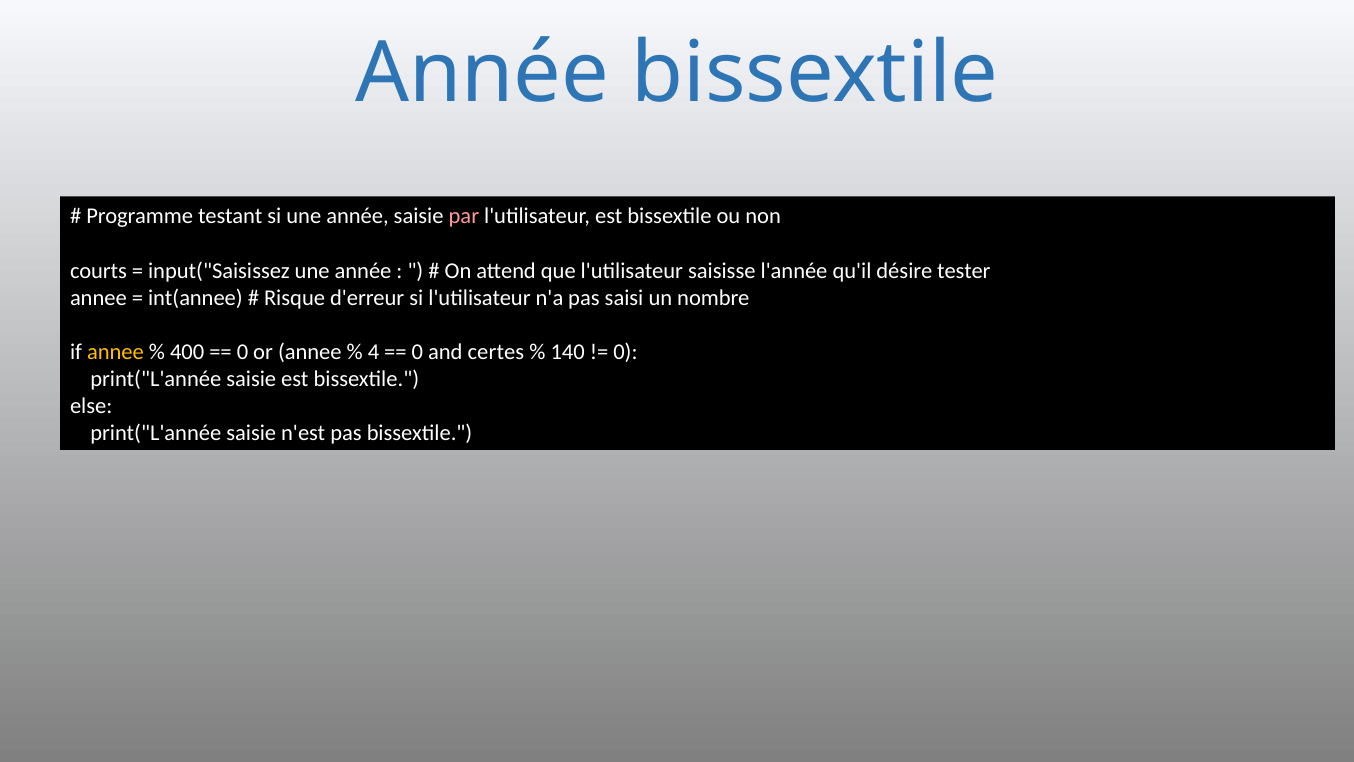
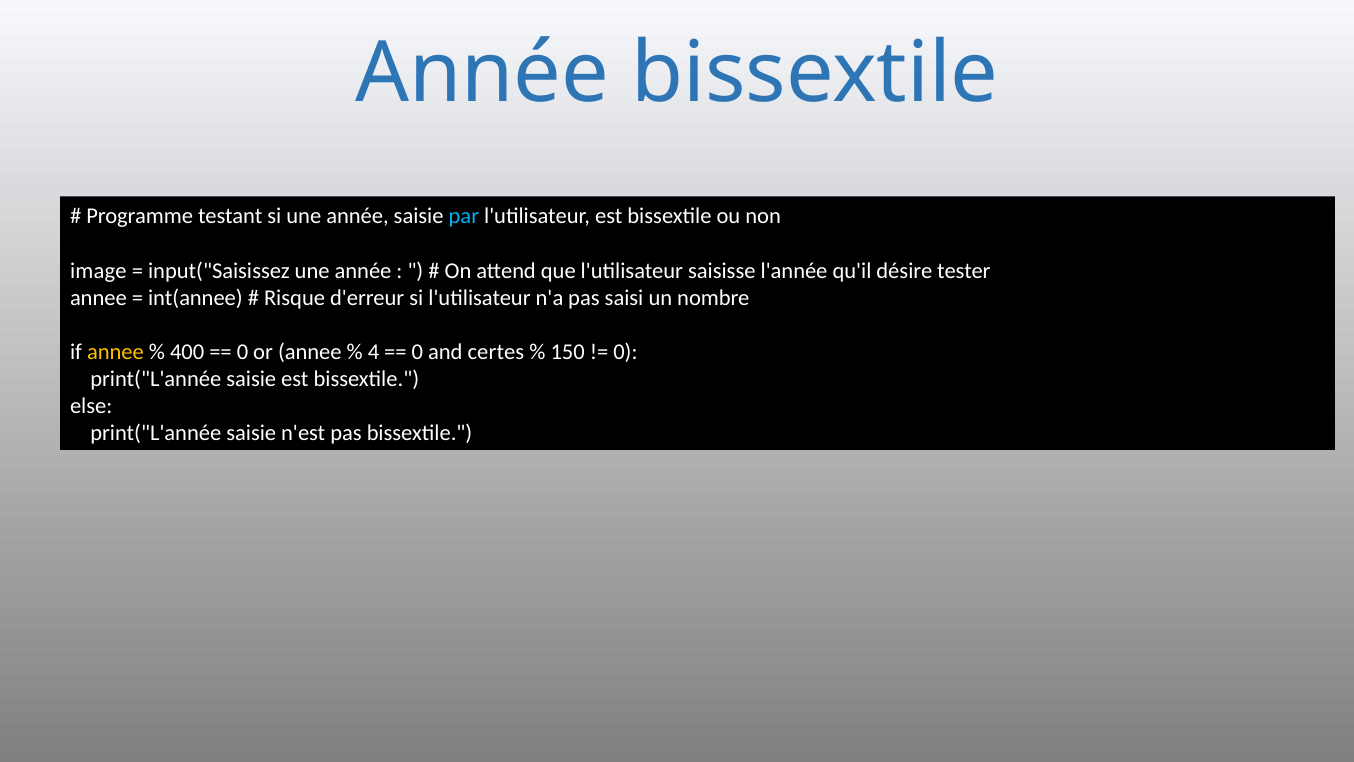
par colour: pink -> light blue (464, 216)
courts: courts -> image (98, 270)
140: 140 -> 150 (568, 352)
